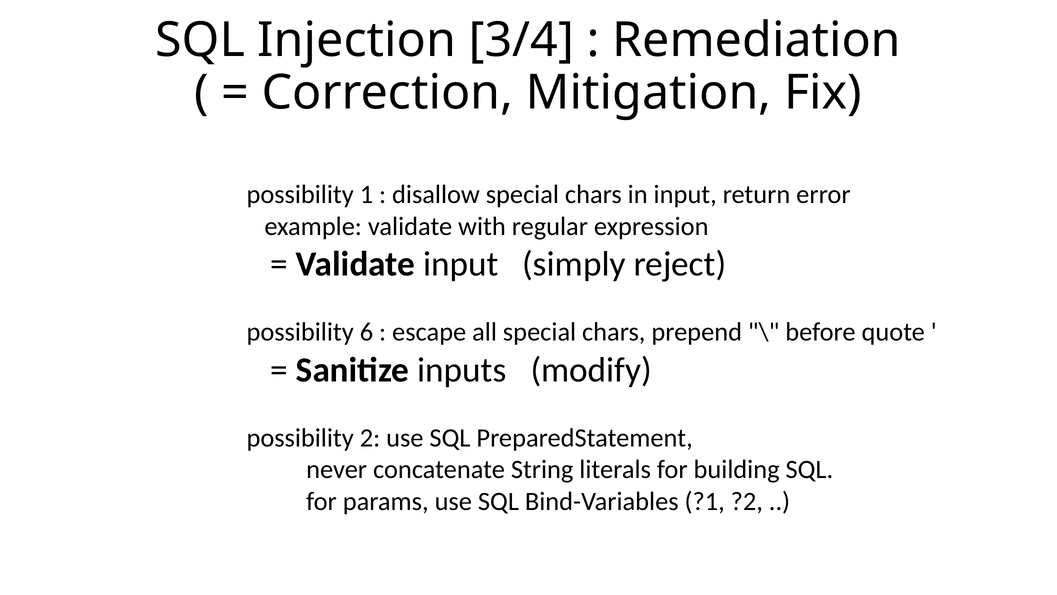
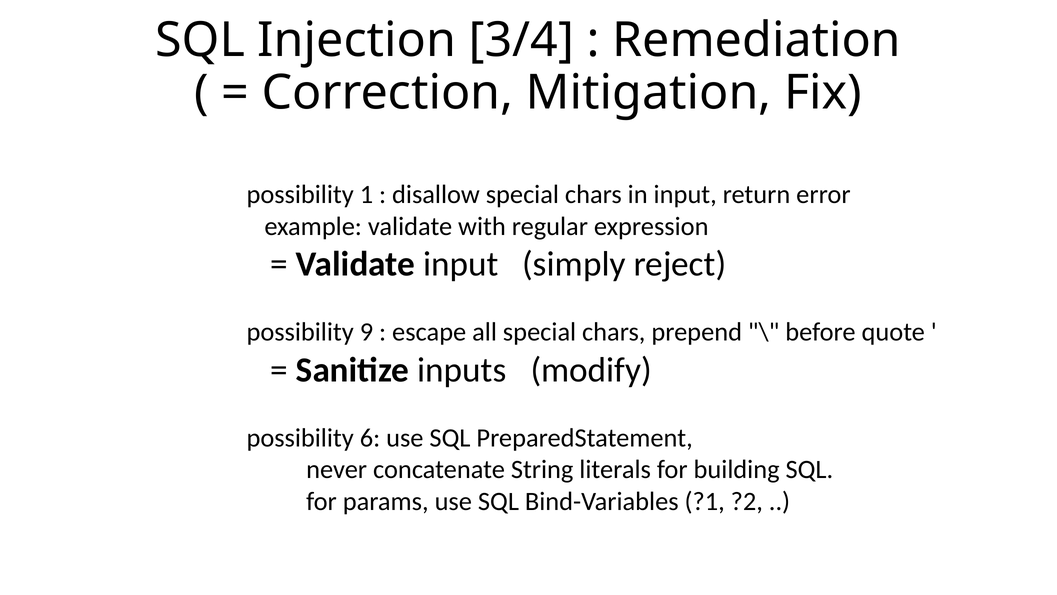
6: 6 -> 9 (366, 332)
2: 2 -> 6 (370, 438)
